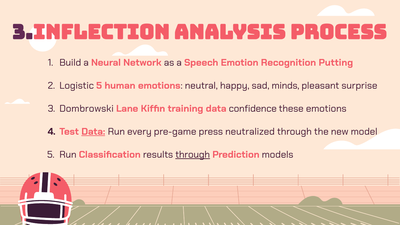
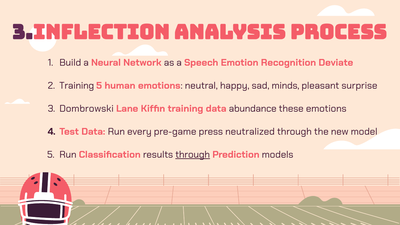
Putting: Putting -> Deviate (336, 63)
Logistic: Logistic -> Training (77, 86)
confidence: confidence -> abundance (253, 109)
Data underline: present -> none (93, 132)
